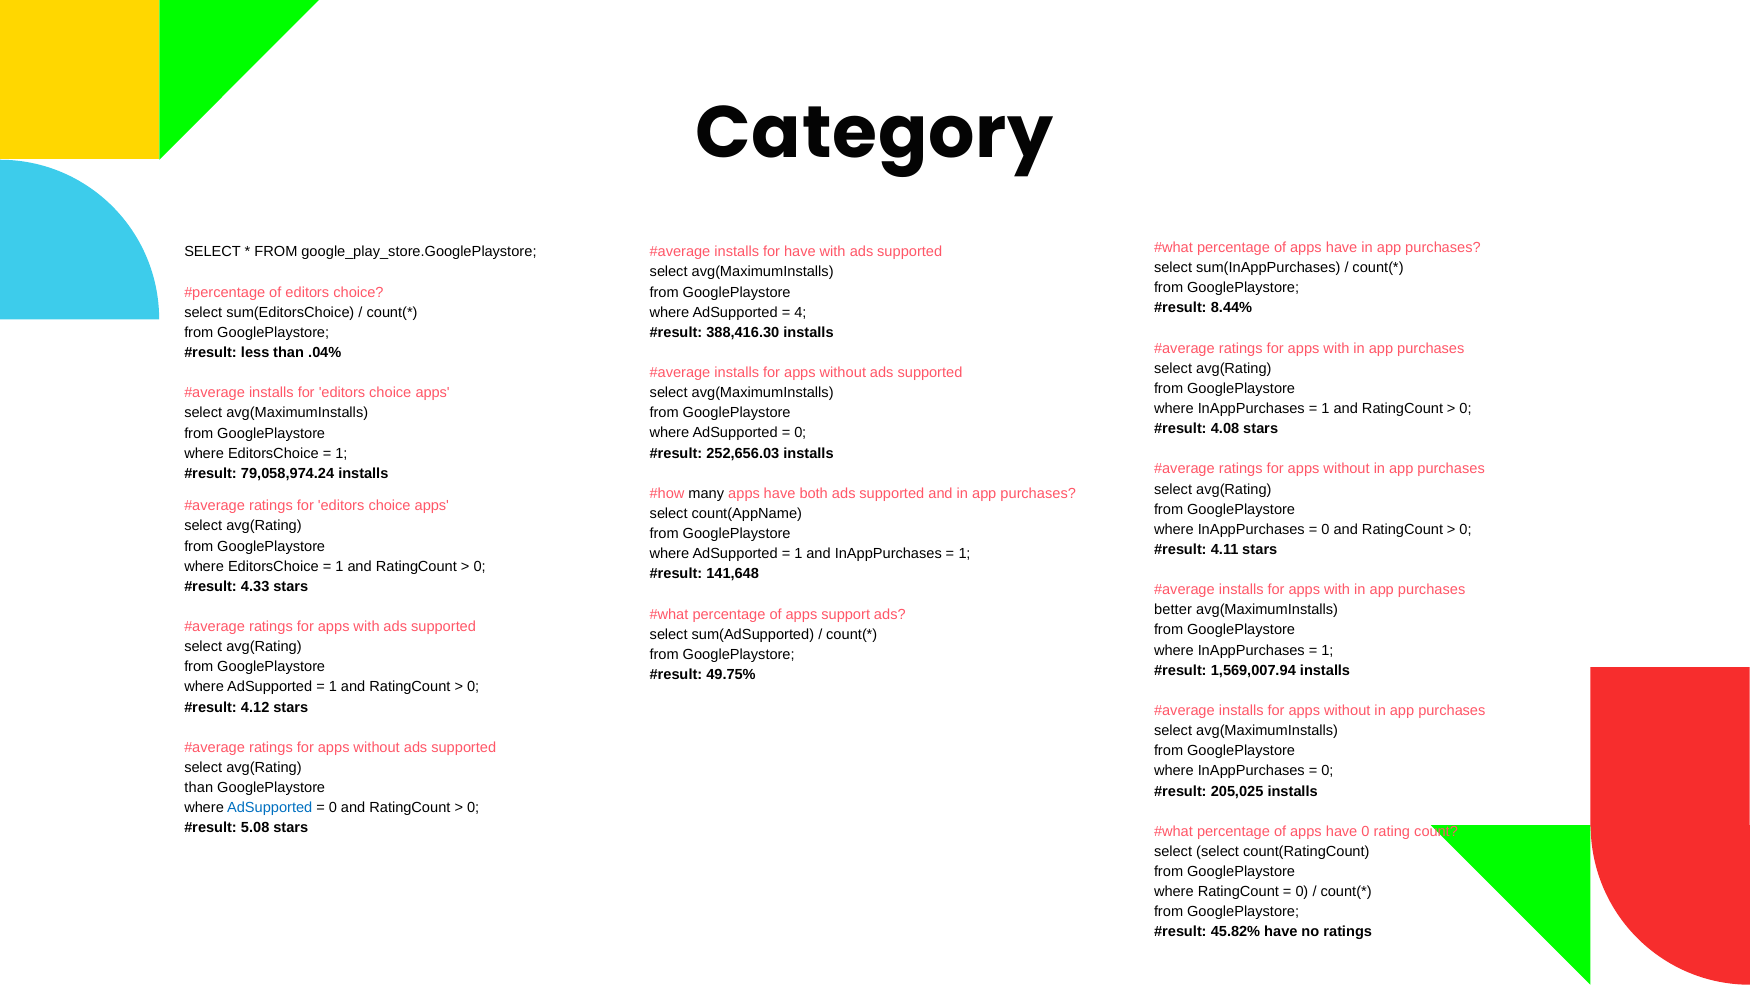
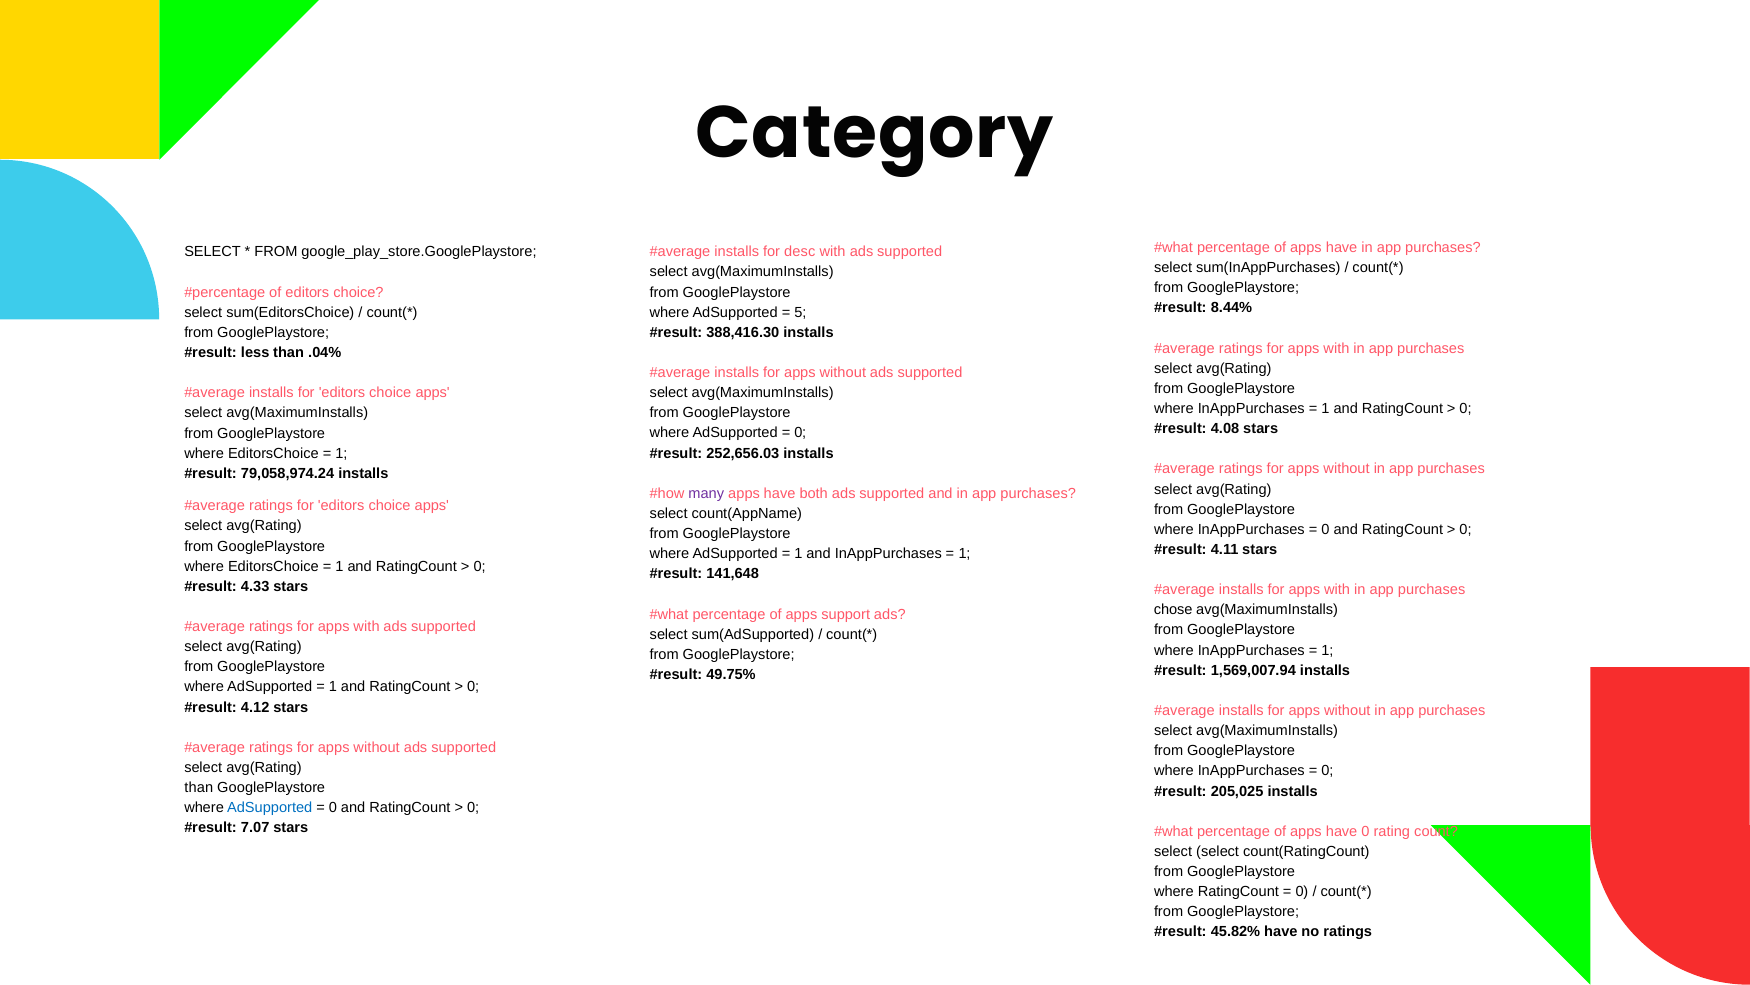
for have: have -> desc (800, 252)
4: 4 -> 5 (800, 312)
many colour: black -> purple (706, 493)
better: better -> chose (1173, 610)
5.08: 5.08 -> 7.07 (255, 828)
